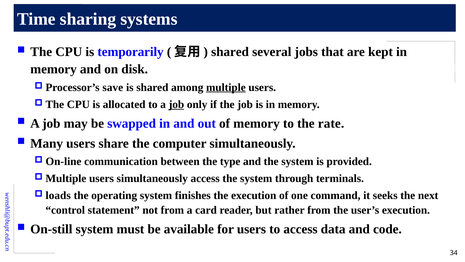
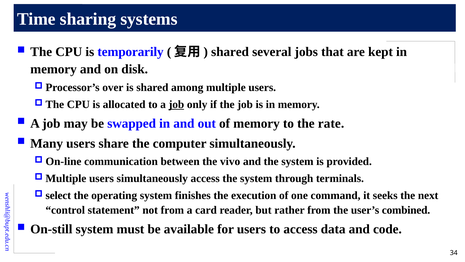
save: save -> over (113, 87)
multiple underline: present -> none (226, 87)
type: type -> vivo (230, 161)
loads: loads -> select (58, 195)
user’s execution: execution -> combined (406, 210)
